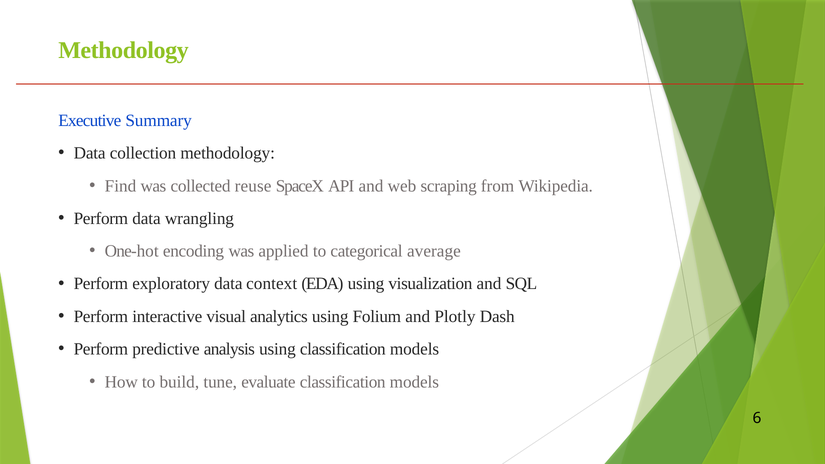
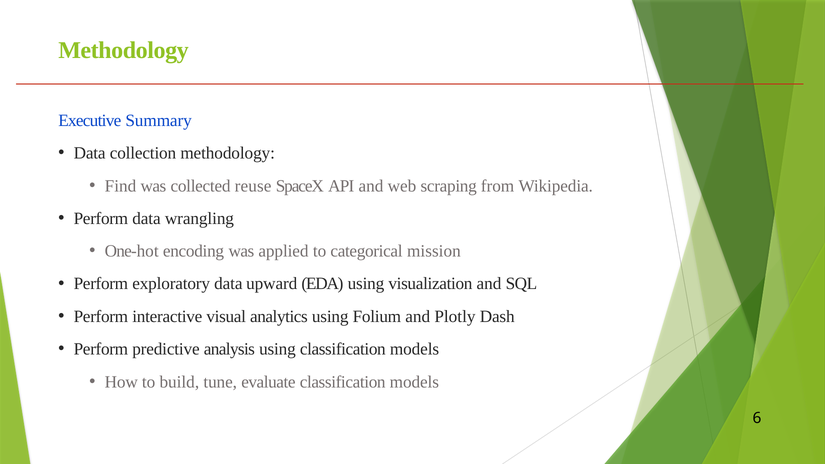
average: average -> mission (434, 251)
context: context -> upward (272, 284)
